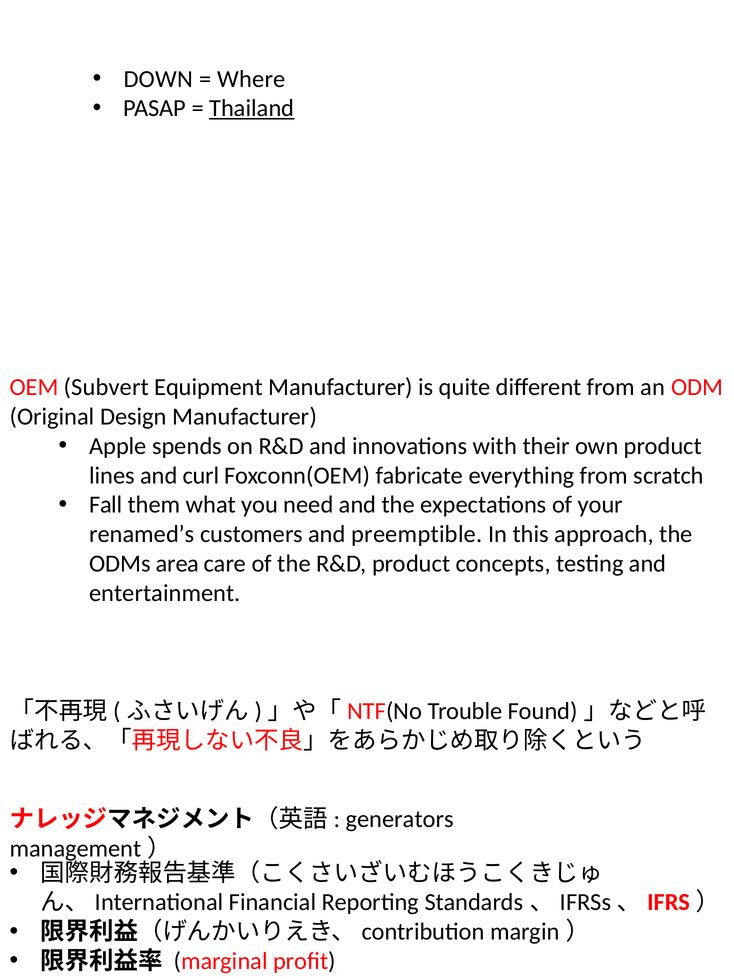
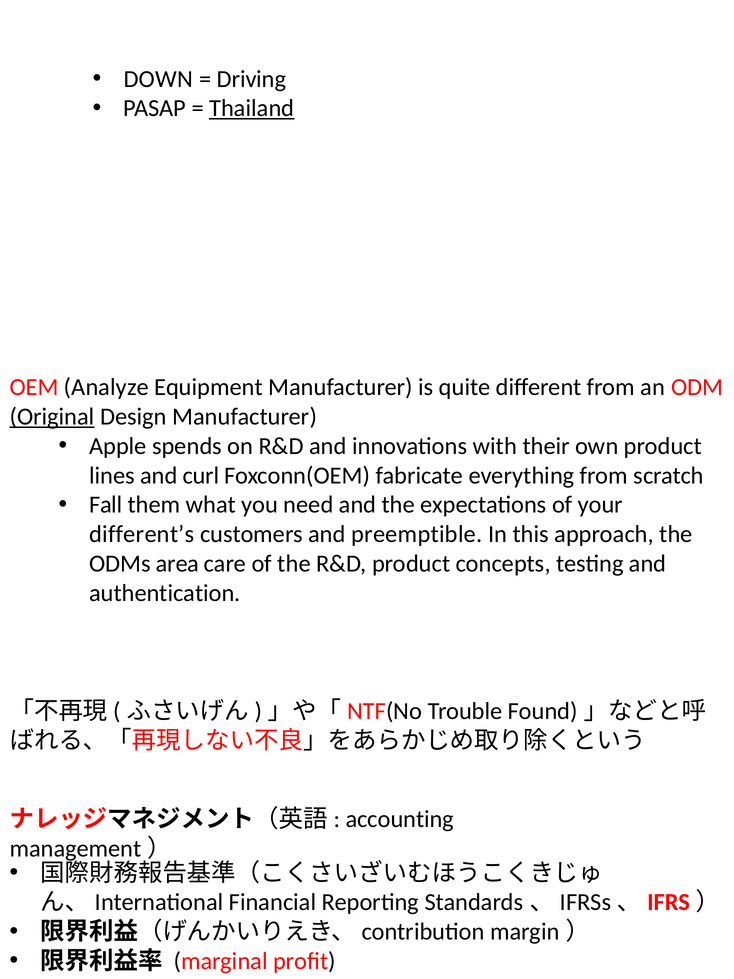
Where: Where -> Driving (251, 79)
Subvert: Subvert -> Analyze (106, 387)
Original underline: none -> present (52, 417)
renamed’s: renamed’s -> different’s (142, 534)
entertainment: entertainment -> authentication (165, 593)
generators: generators -> accounting (400, 819)
